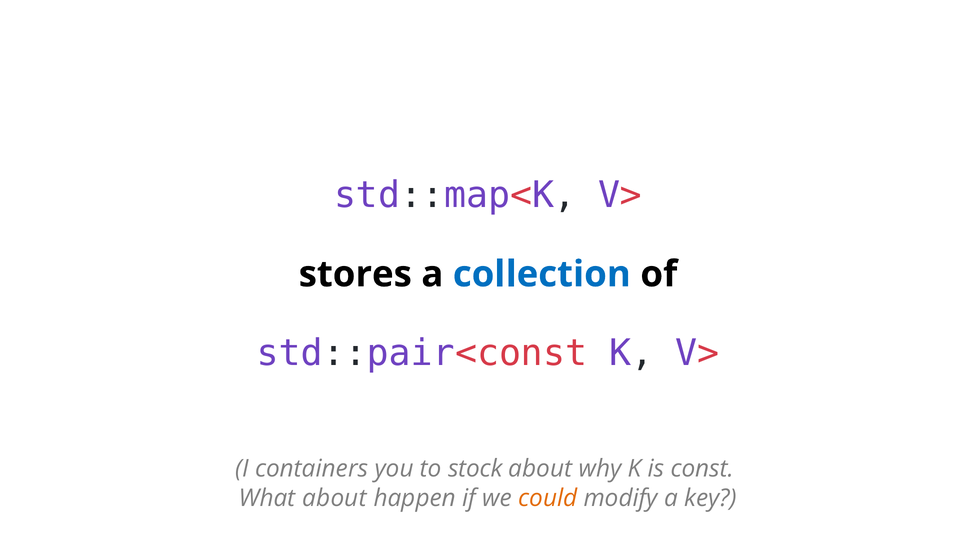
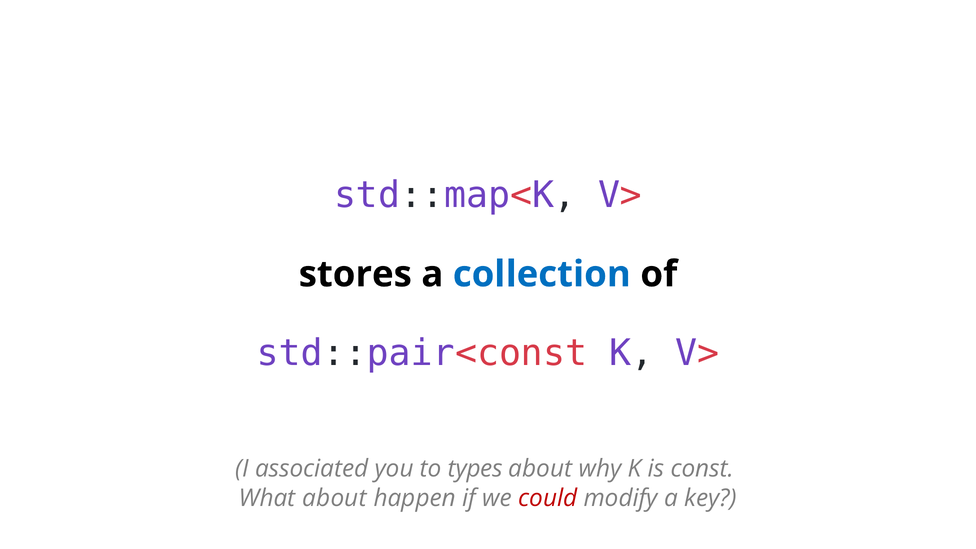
containers: containers -> associated (312, 469)
stock: stock -> types (475, 469)
could colour: orange -> red (548, 498)
